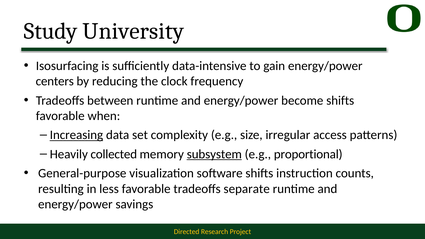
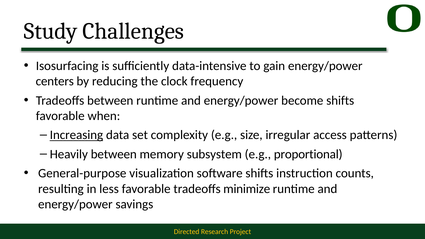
University: University -> Challenges (133, 31)
Heavily collected: collected -> between (114, 154)
subsystem underline: present -> none (214, 154)
separate: separate -> minimize (247, 189)
